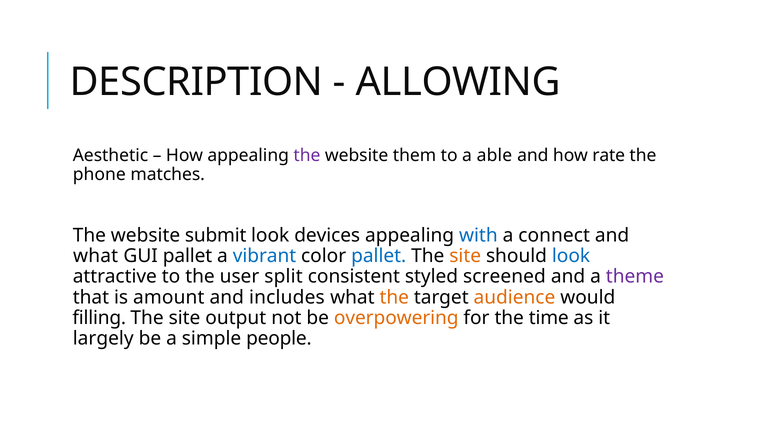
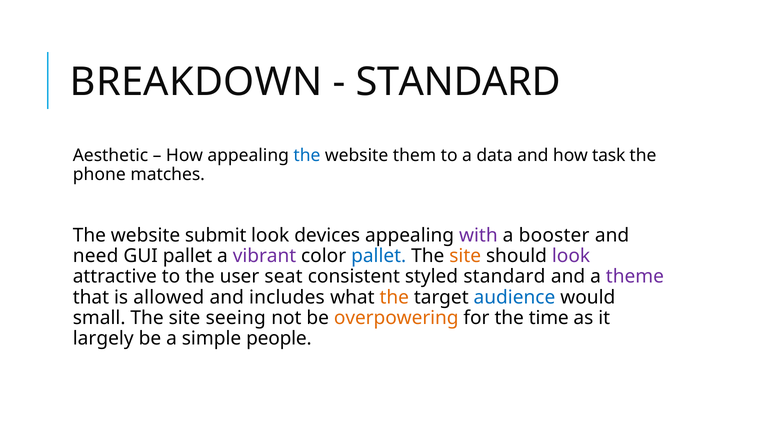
DESCRIPTION: DESCRIPTION -> BREAKDOWN (196, 82)
ALLOWING: ALLOWING -> STANDARD (458, 82)
the colour: purple -> blue (307, 155)
able: able -> data (495, 155)
rate: rate -> task (609, 155)
with colour: blue -> purple (478, 235)
connect: connect -> booster (554, 235)
what: what -> need (96, 256)
vibrant colour: blue -> purple (265, 256)
look colour: blue -> purple (571, 256)
split: split -> seat (284, 276)
styled screened: screened -> standard (504, 276)
amount: amount -> allowed (169, 297)
audience colour: orange -> blue (514, 297)
filling: filling -> small (99, 318)
output: output -> seeing (236, 318)
